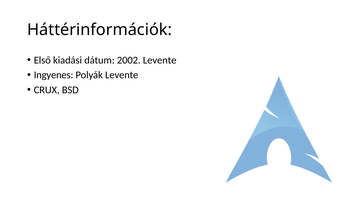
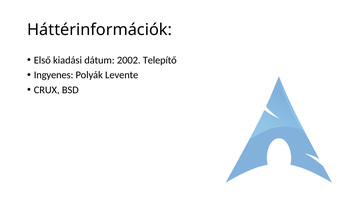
2002 Levente: Levente -> Telepítő (160, 60)
